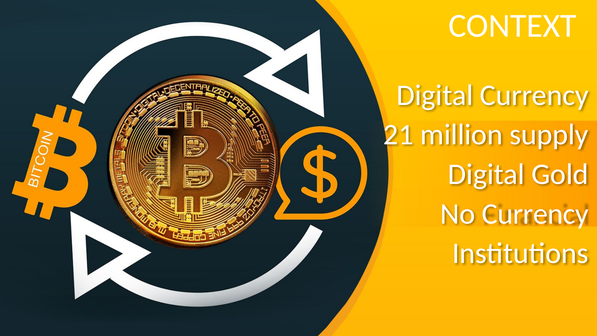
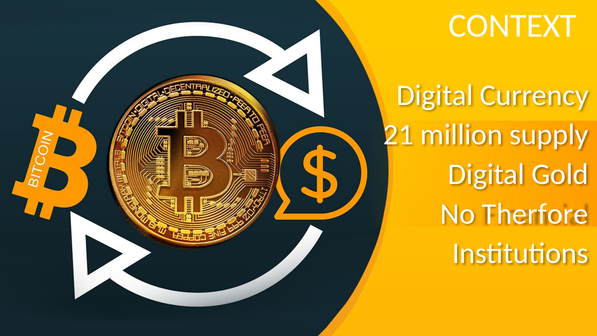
No Currency: Currency -> Therfore (535, 214)
